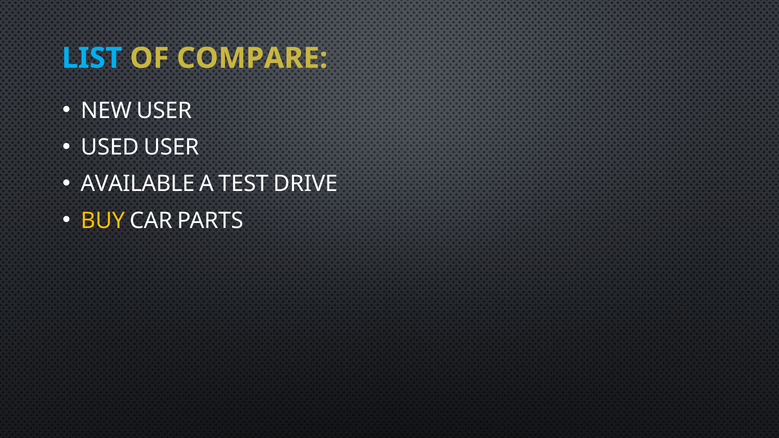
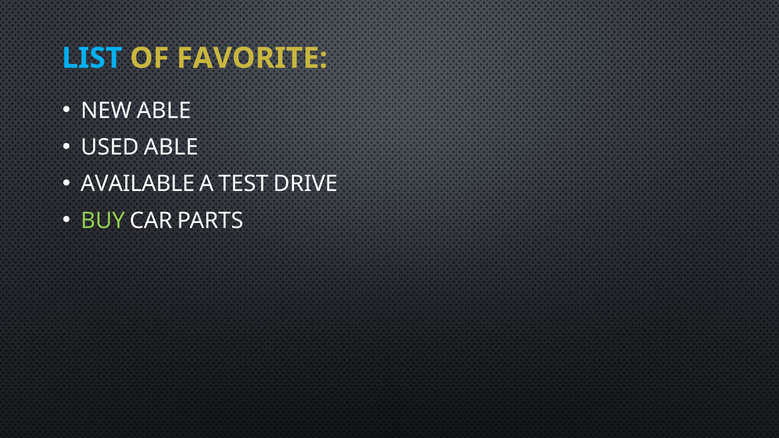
COMPARE: COMPARE -> FAVORITE (252, 58)
NEW USER: USER -> ABLE (164, 111)
USED USER: USER -> ABLE (171, 147)
BUY colour: yellow -> light green (103, 221)
